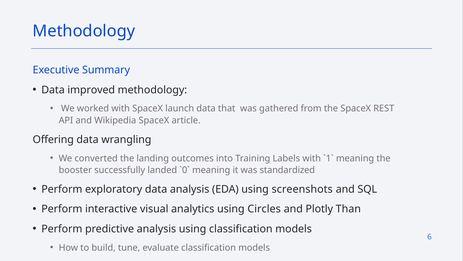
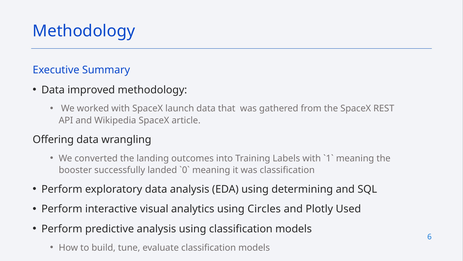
was standardized: standardized -> classification (287, 170)
screenshots: screenshots -> determining (302, 189)
Than: Than -> Used (348, 209)
